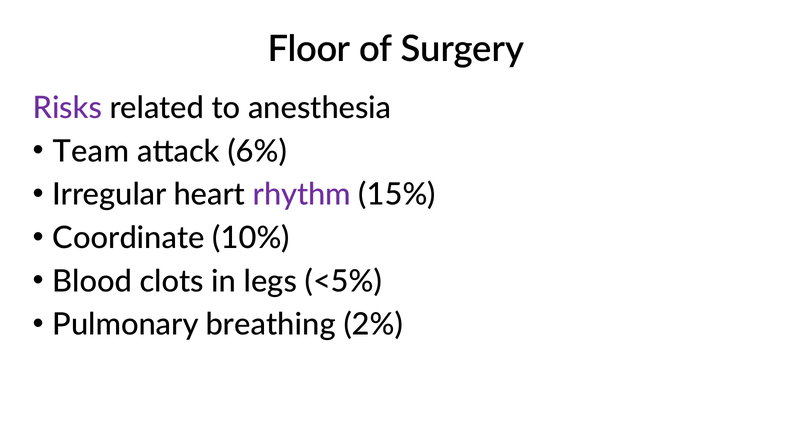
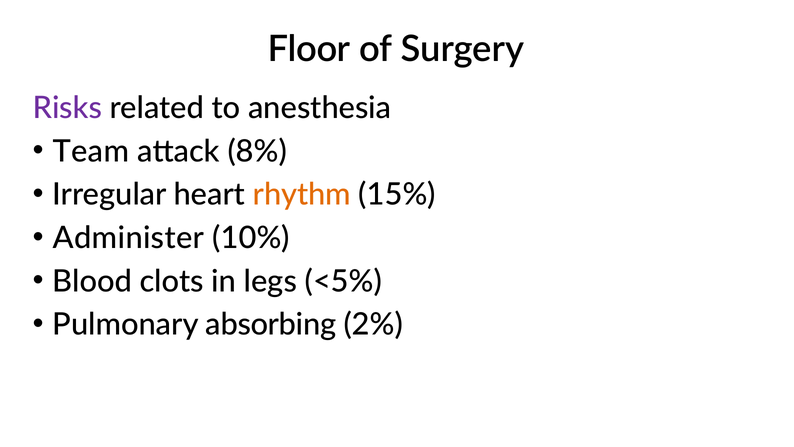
6%: 6% -> 8% (257, 151)
rhythm colour: purple -> orange (302, 195)
Coordinate: Coordinate -> Administer (128, 238)
breathing: breathing -> absorbing (271, 324)
